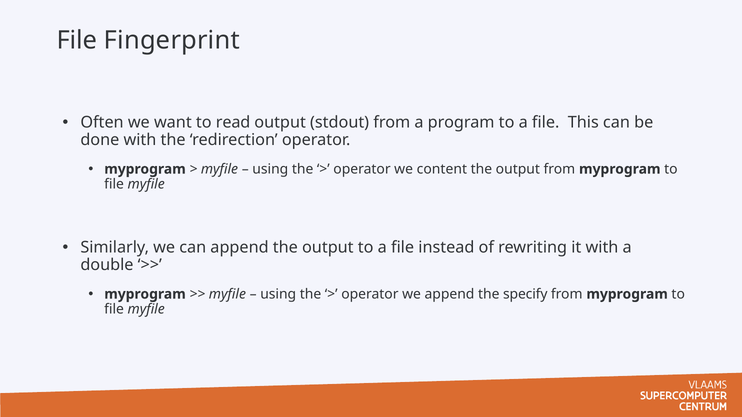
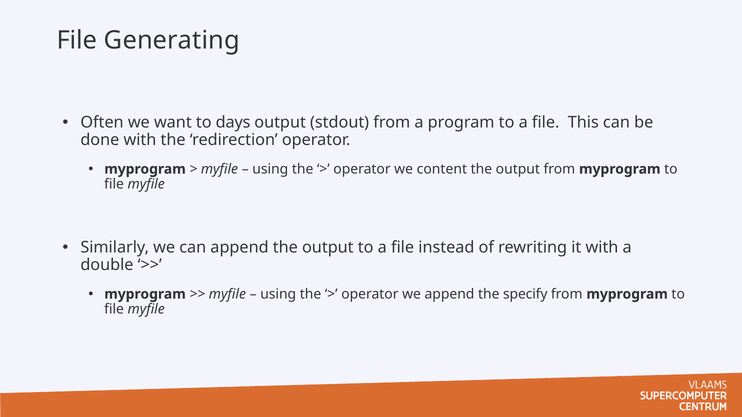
Fingerprint: Fingerprint -> Generating (172, 40)
read: read -> days (233, 123)
